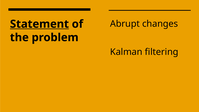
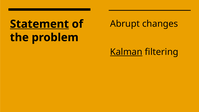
Kalman underline: none -> present (126, 52)
